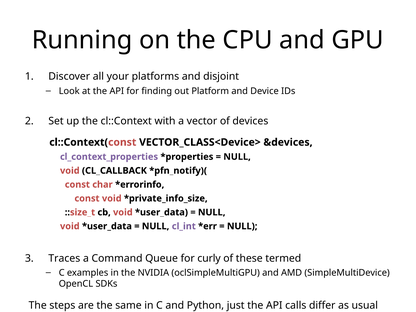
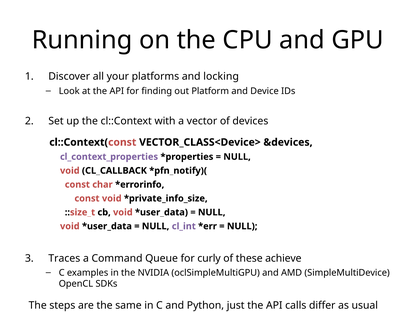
disjoint: disjoint -> locking (221, 76)
termed: termed -> achieve (283, 258)
